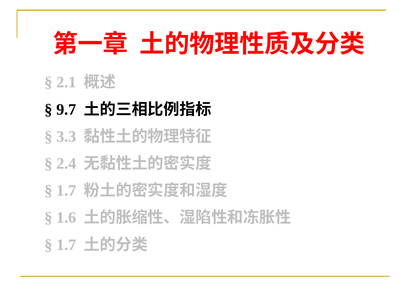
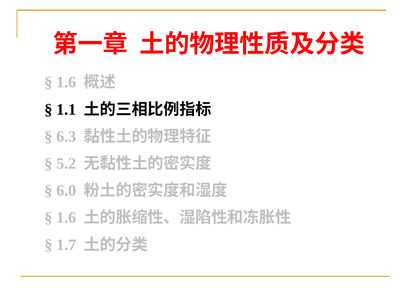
2.1: 2.1 -> 1.6 (66, 82)
9.7: 9.7 -> 1.1 (66, 110)
3.3: 3.3 -> 6.3 (66, 137)
2.4: 2.4 -> 5.2 (66, 164)
1.7: 1.7 -> 6.0 (66, 191)
